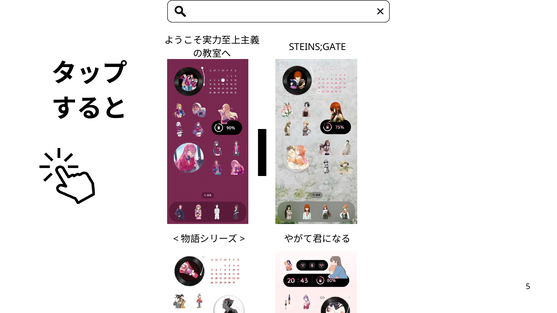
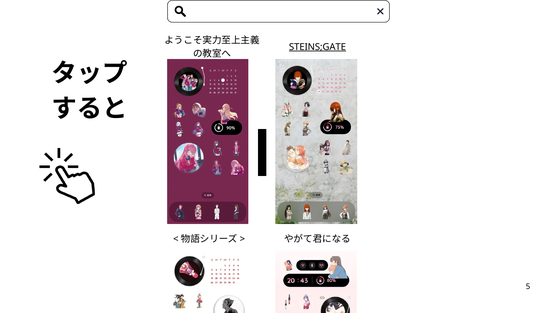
STEINS;GATE underline: none -> present (317, 47)
